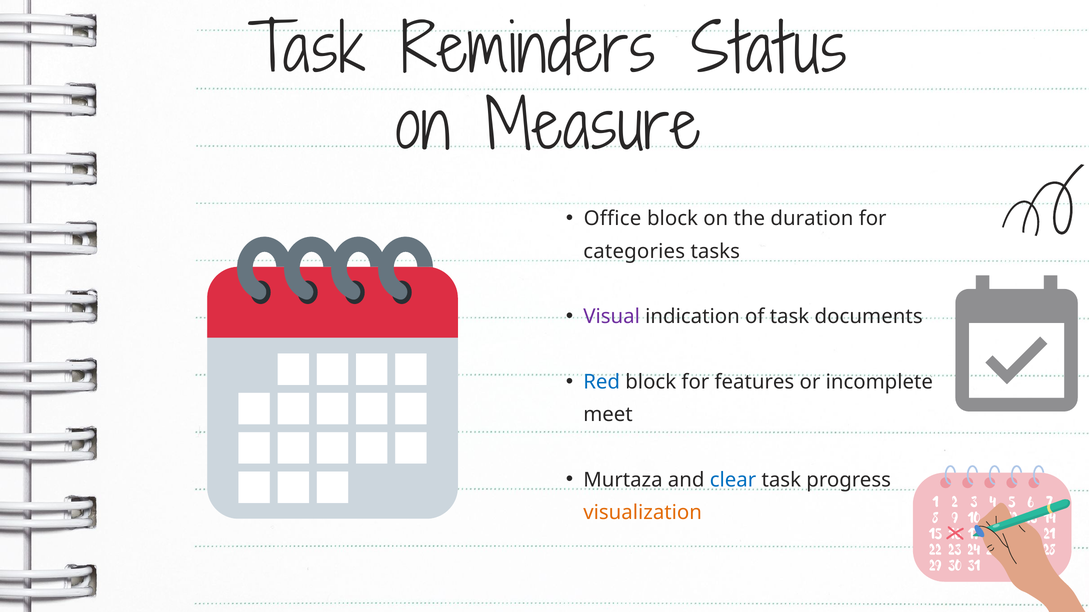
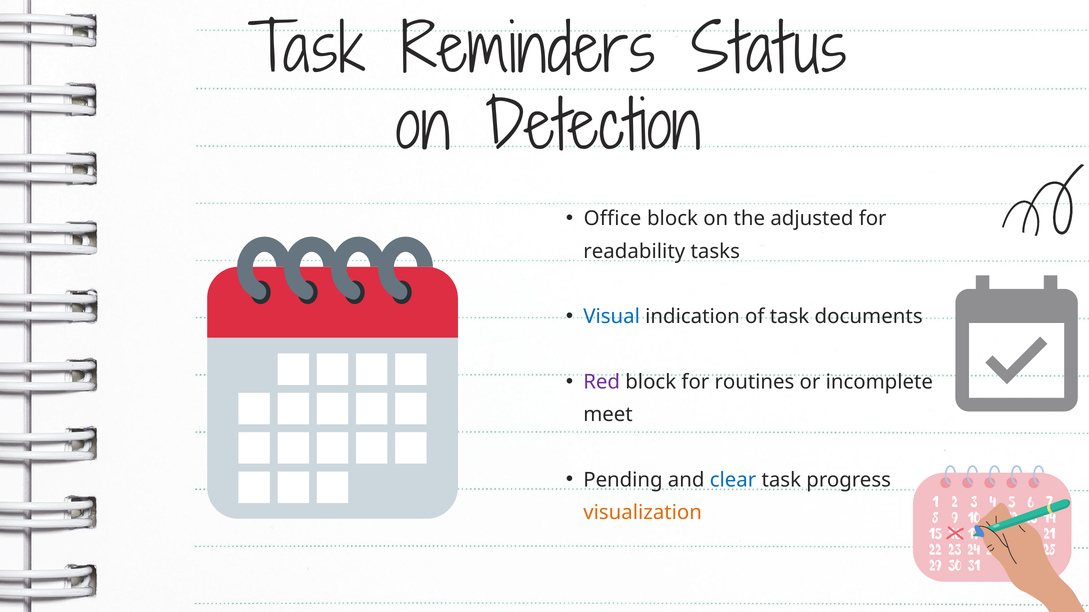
Measure: Measure -> Detection (593, 128)
duration: duration -> adjusted (812, 219)
categories: categories -> readability (634, 252)
Visual colour: purple -> blue (612, 317)
Red colour: blue -> purple (602, 382)
features: features -> routines (754, 382)
Murtaza: Murtaza -> Pending (623, 480)
